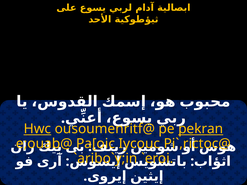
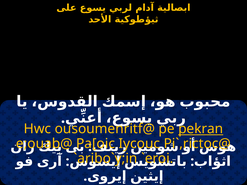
Hwc underline: present -> none (37, 129)
